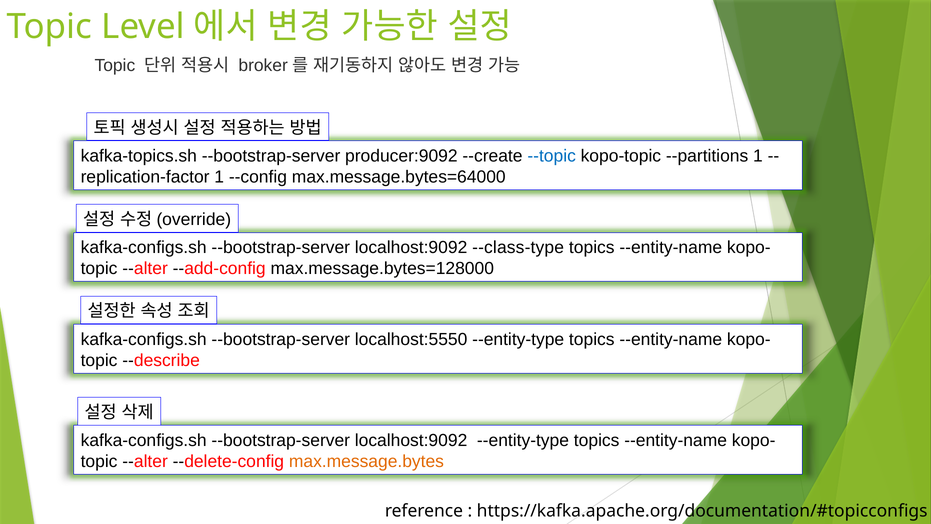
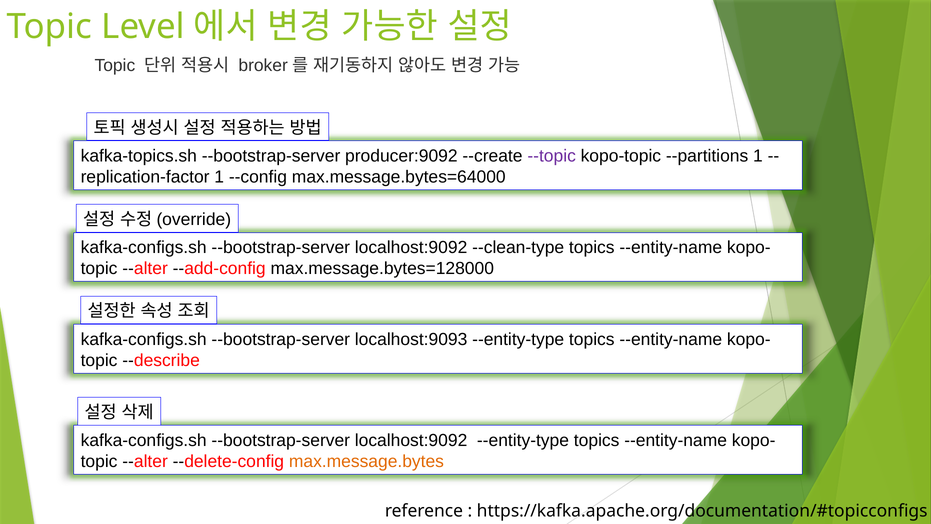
--topic colour: blue -> purple (552, 156)
--class-type: --class-type -> --clean-type (518, 248)
localhost:5550: localhost:5550 -> localhost:9093 (411, 339)
